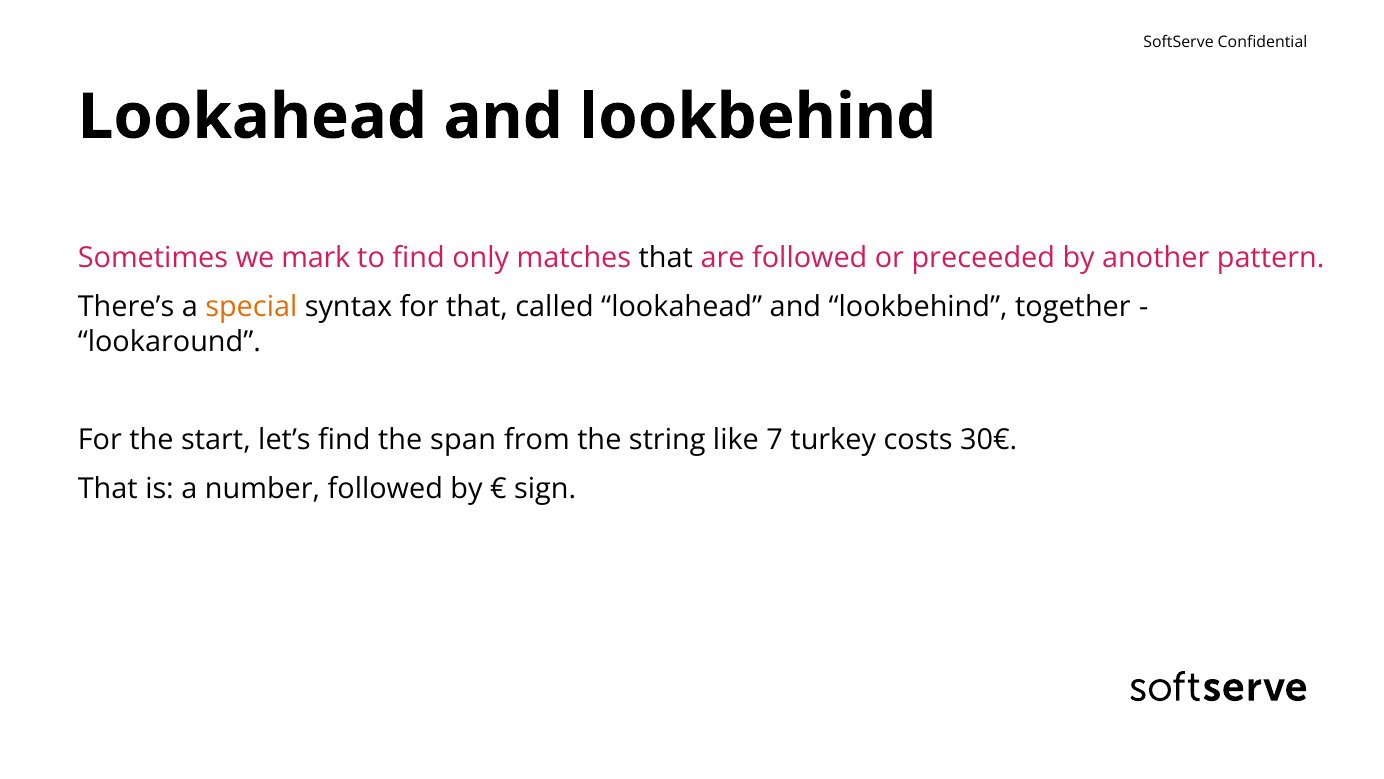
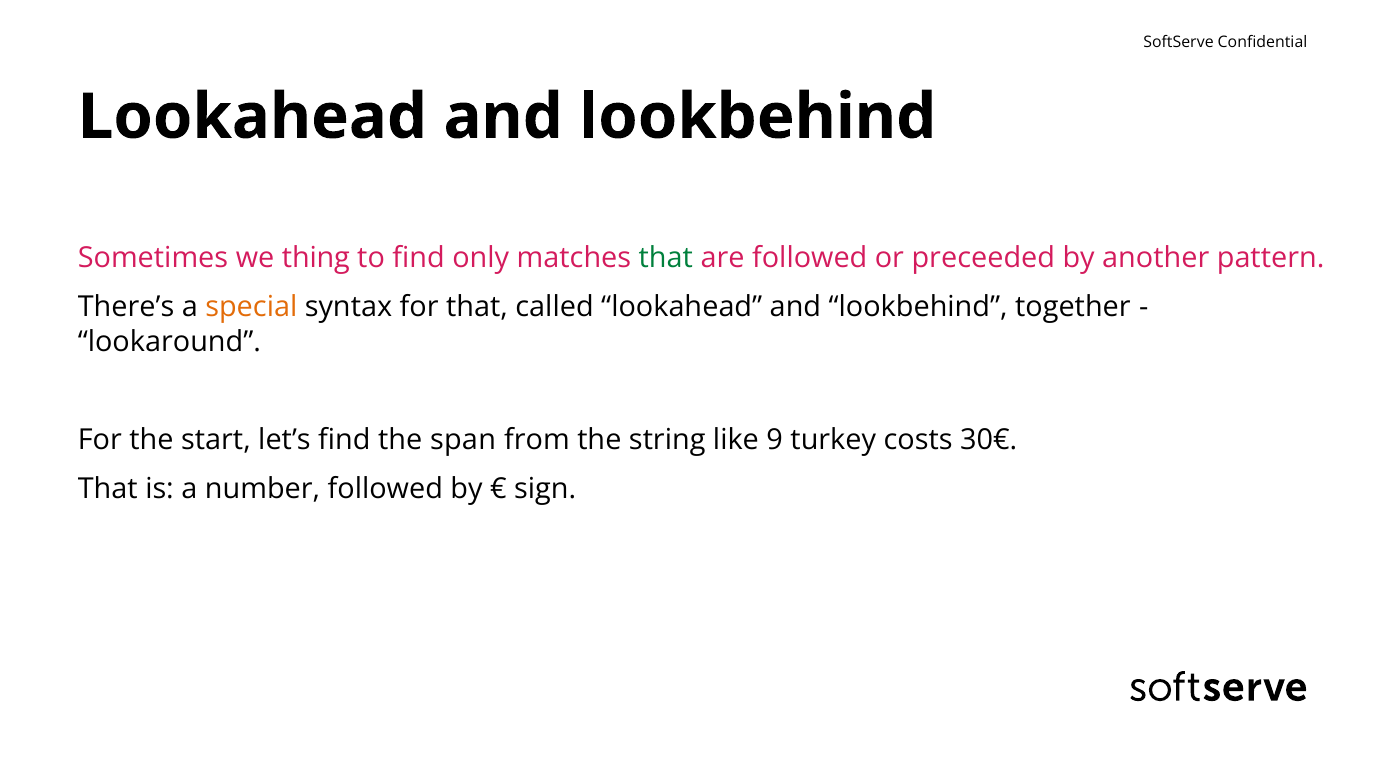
mark: mark -> thing (316, 258)
that colour: black -> green (666, 258)
7: 7 -> 9 (775, 440)
